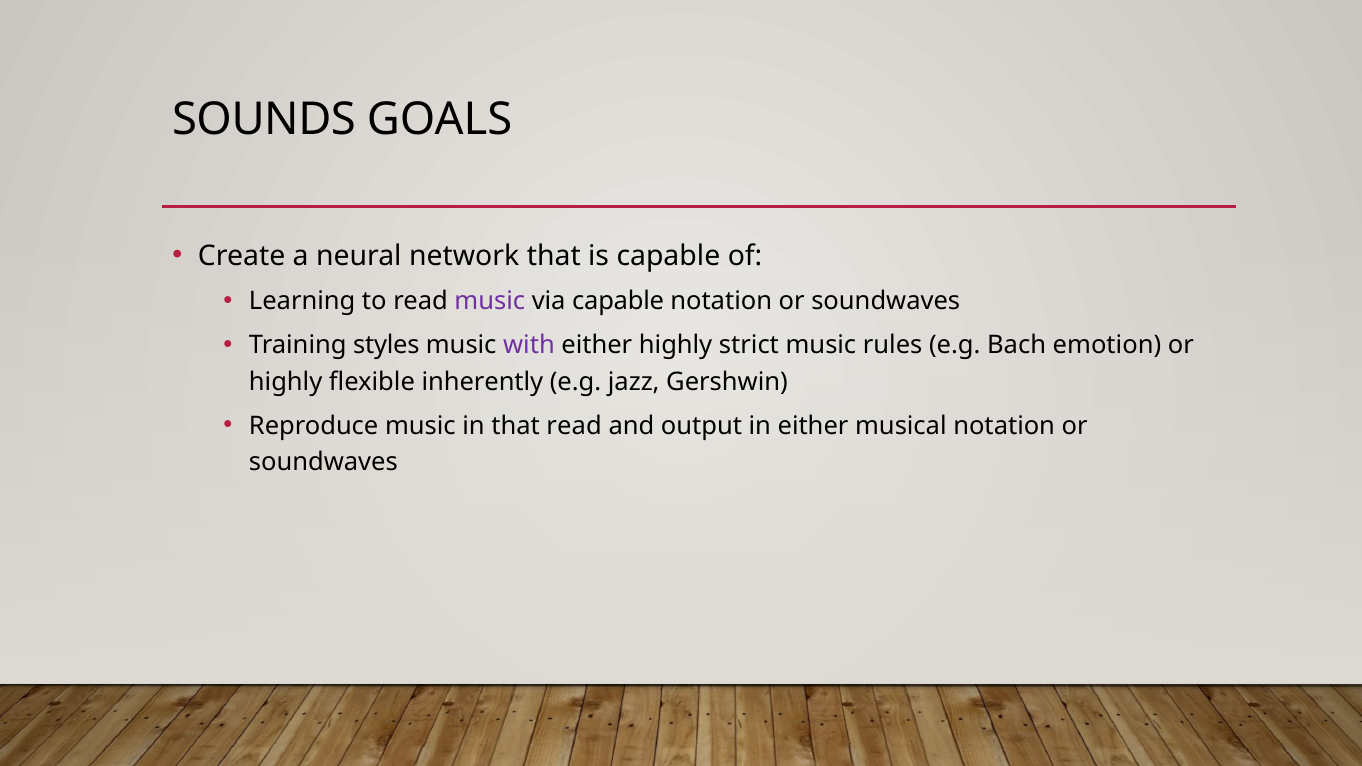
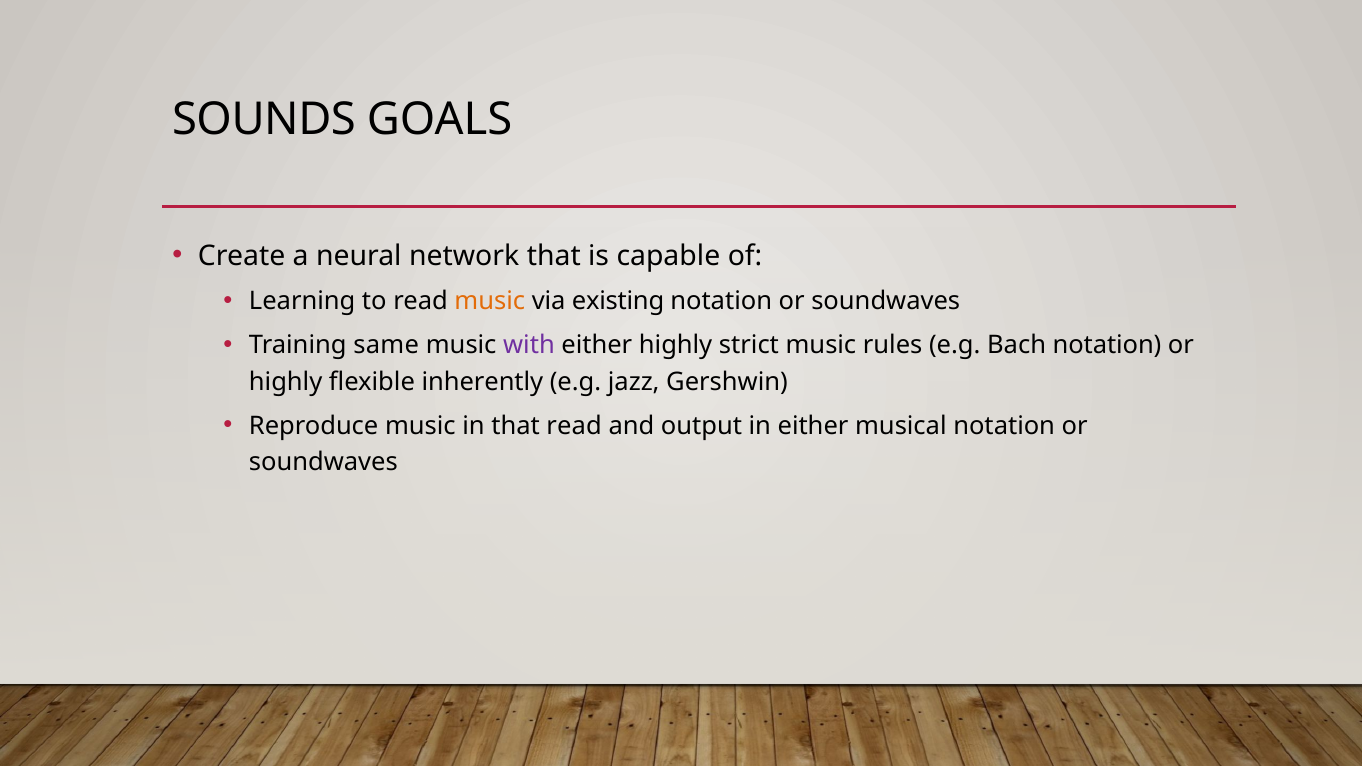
music colour: purple -> orange (490, 301)
via capable: capable -> existing (618, 301)
styles: styles -> same (386, 345)
Bach emotion: emotion -> notation (1107, 345)
